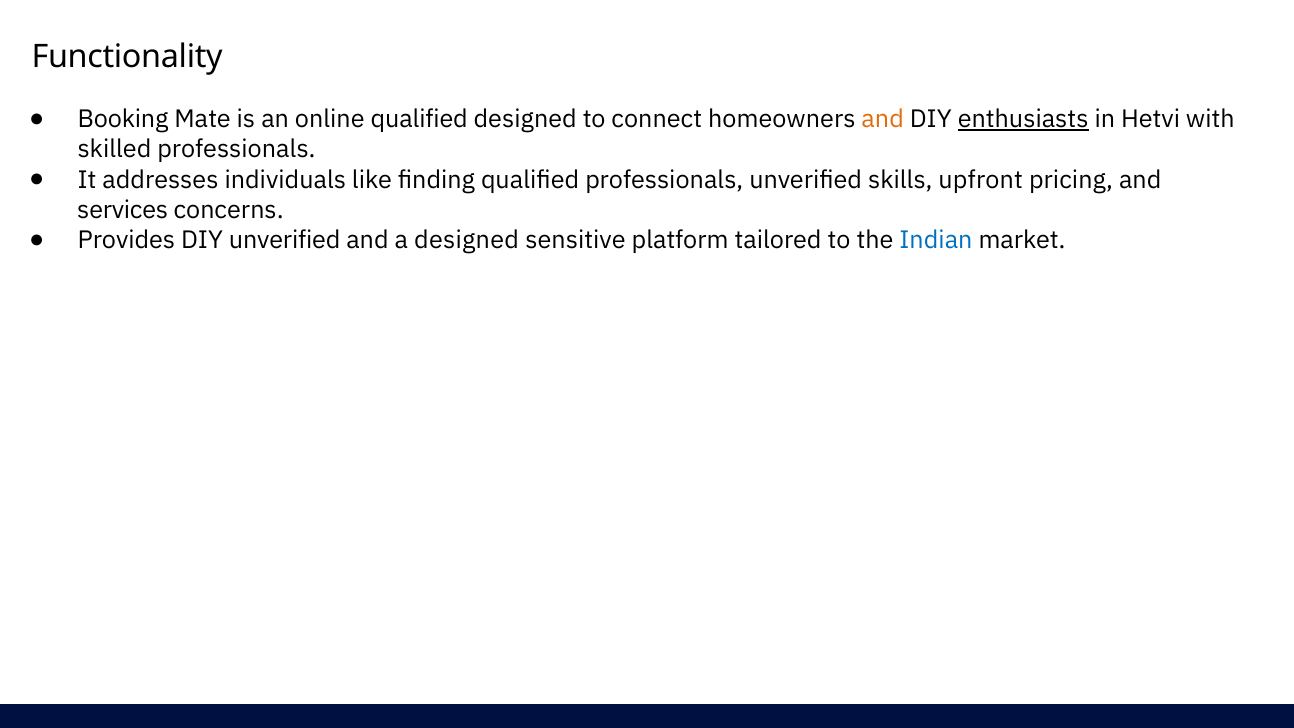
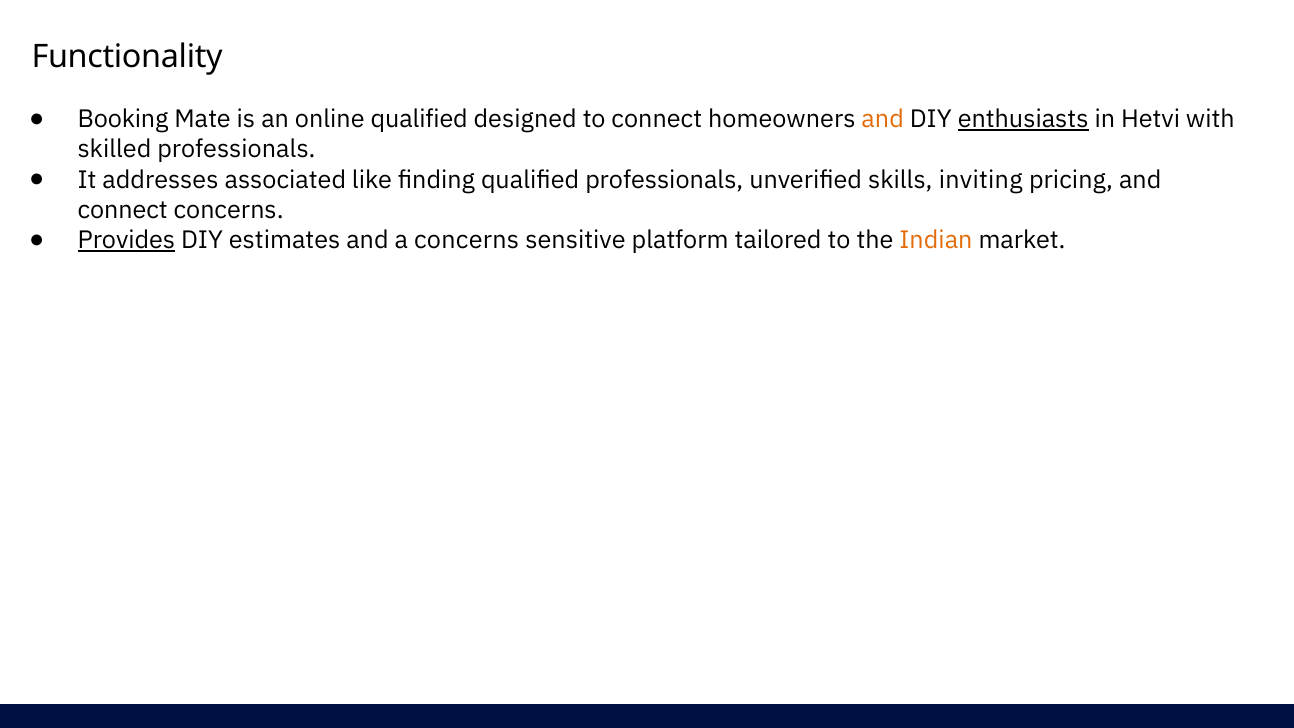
individuals: individuals -> associated (285, 180)
upfront: upfront -> inviting (981, 180)
services: services -> connect (123, 210)
Provides underline: none -> present (126, 240)
DIY unverified: unverified -> estimates (285, 240)
a designed: designed -> concerns (467, 240)
Indian colour: blue -> orange (936, 240)
